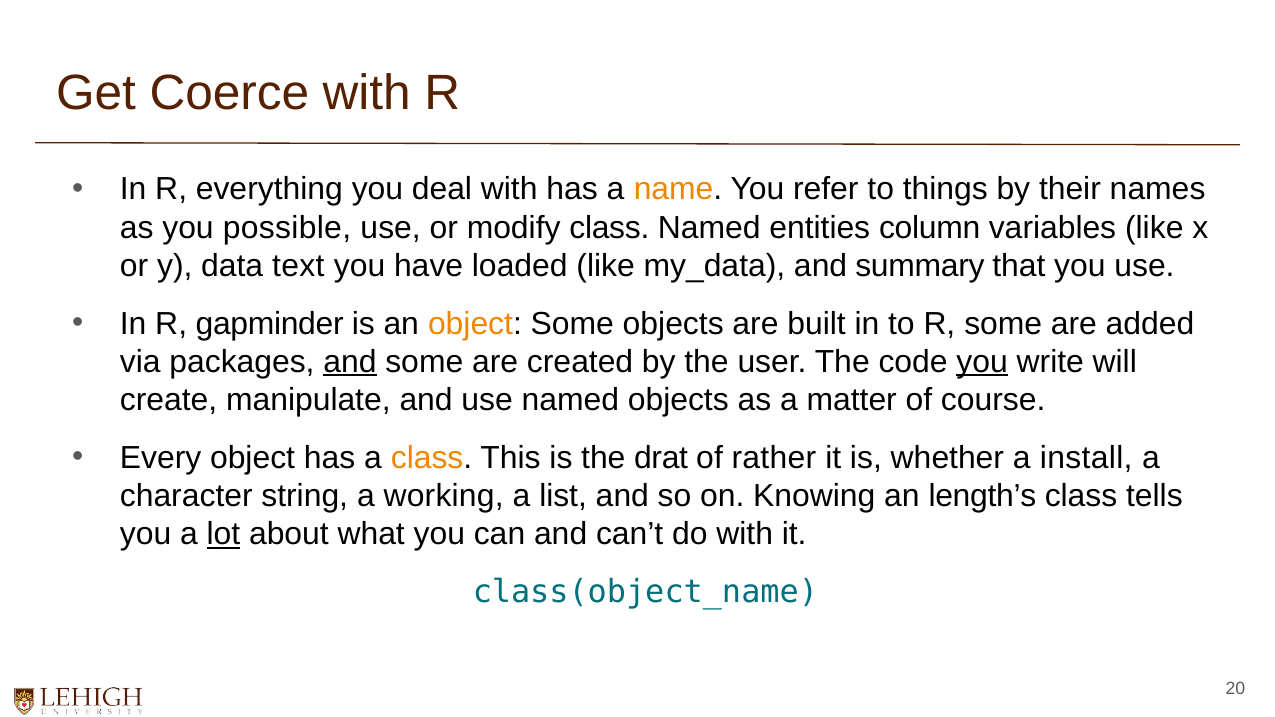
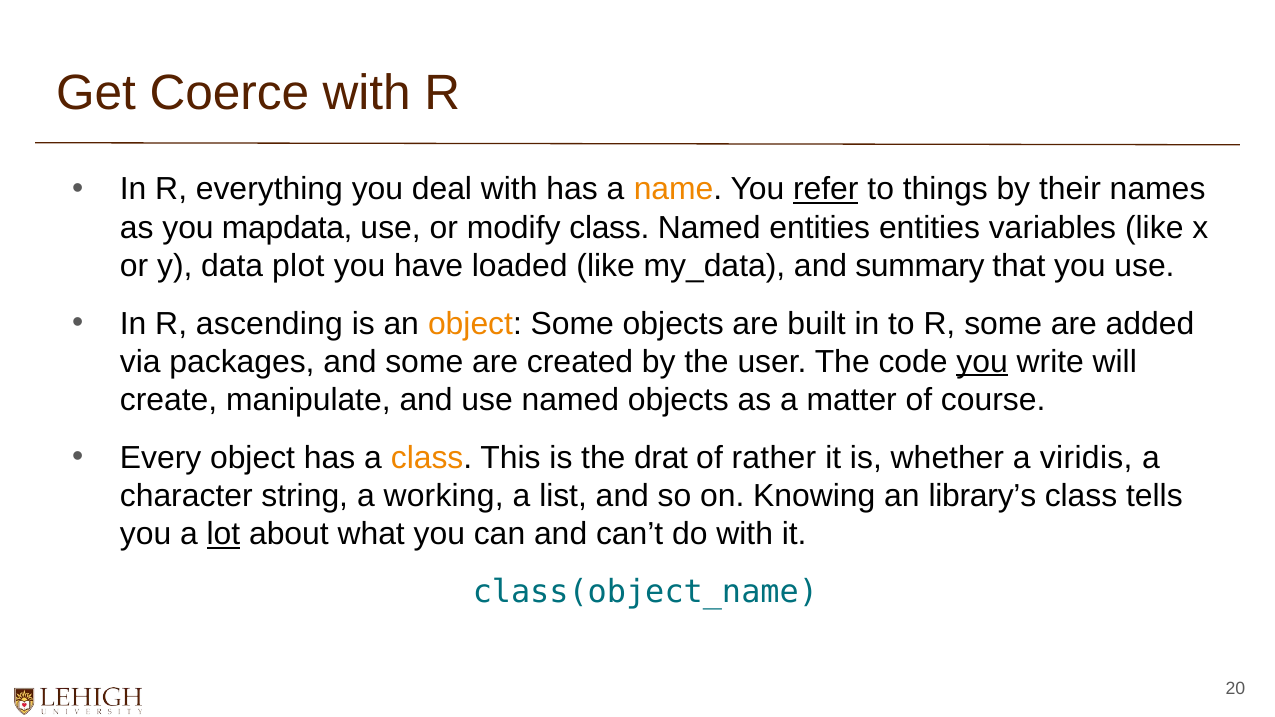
refer underline: none -> present (826, 189)
possible: possible -> mapdata (287, 228)
entities column: column -> entities (929, 228)
text: text -> plot (298, 266)
gapminder: gapminder -> ascending (269, 324)
and underline: present -> none (350, 362)
install: install -> viridis (1086, 458)
length’s: length’s -> library’s (982, 496)
